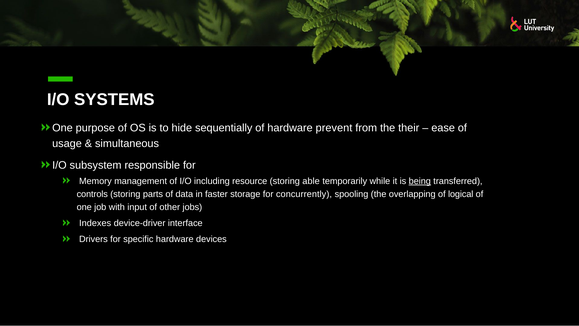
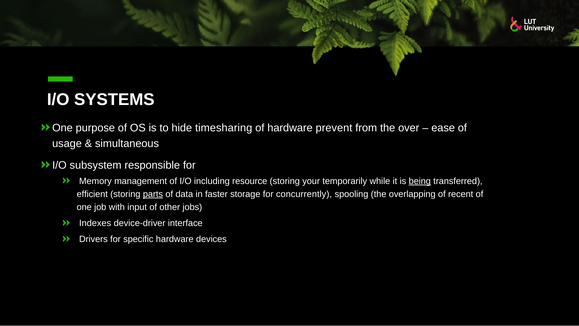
sequentially: sequentially -> timesharing (224, 128)
their: their -> over (409, 128)
able: able -> your (311, 181)
controls: controls -> efficient (92, 194)
parts underline: none -> present (153, 194)
logical: logical -> recent (461, 194)
